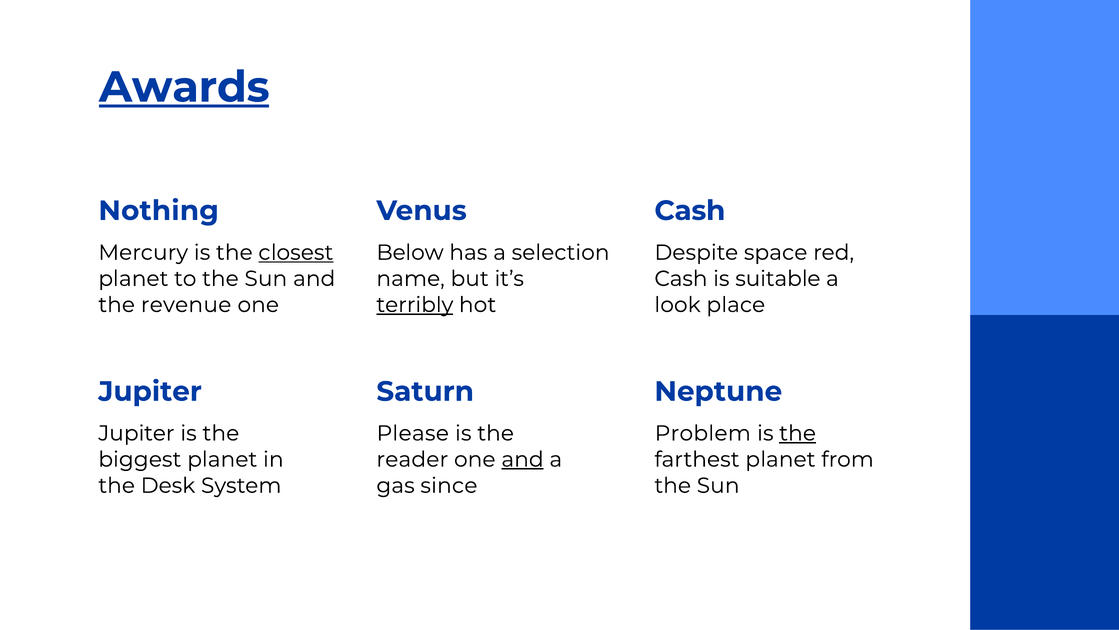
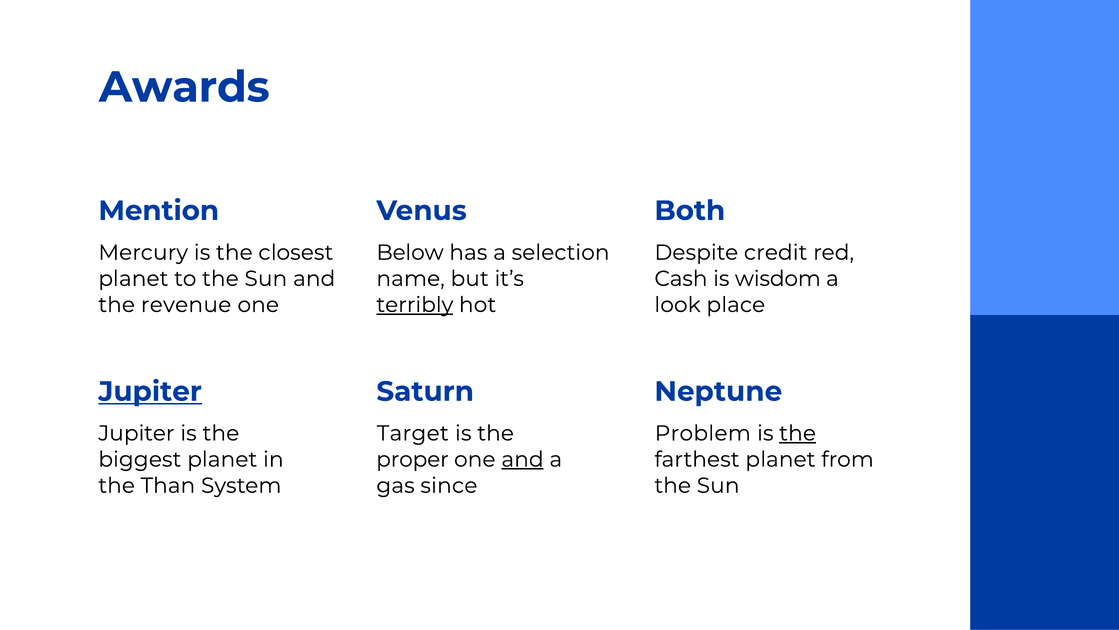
Awards underline: present -> none (184, 87)
Nothing: Nothing -> Mention (159, 211)
Cash: Cash -> Both (690, 211)
closest underline: present -> none (296, 252)
space: space -> credit (776, 252)
suitable: suitable -> wisdom (778, 278)
Jupiter underline: none -> present (150, 391)
Please: Please -> Target (413, 433)
reader: reader -> proper (412, 459)
Desk: Desk -> Than (168, 485)
